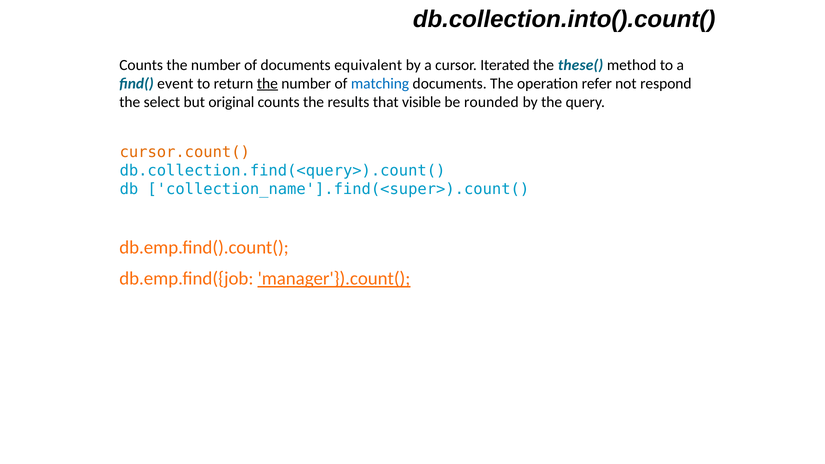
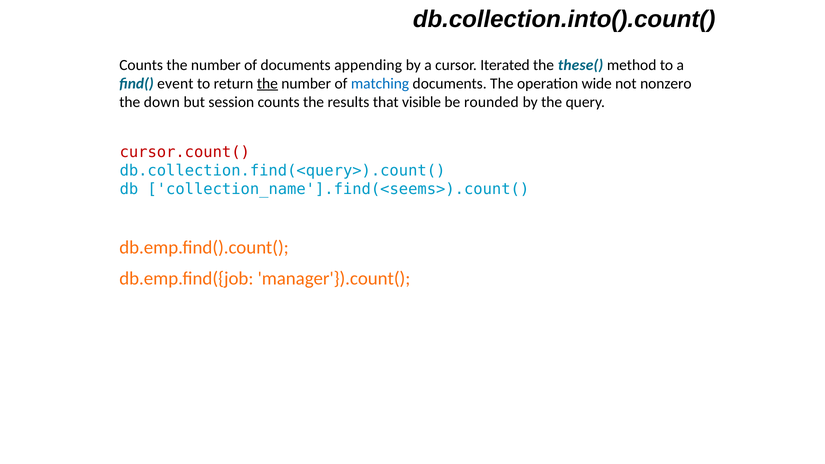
equivalent: equivalent -> appending (368, 65)
refer: refer -> wide (597, 84)
respond: respond -> nonzero (666, 84)
select: select -> down (162, 102)
original: original -> session (231, 102)
cursor.count( colour: orange -> red (185, 152)
collection_name'].find(<super>).count(: collection_name'].find(<super>).count( -> collection_name'].find(<seems>).count( (338, 189)
manager'}).count( underline: present -> none (334, 279)
